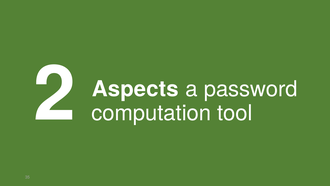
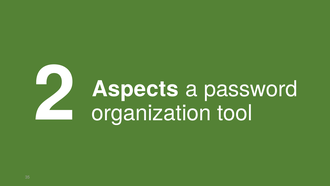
computation: computation -> organization (151, 113)
